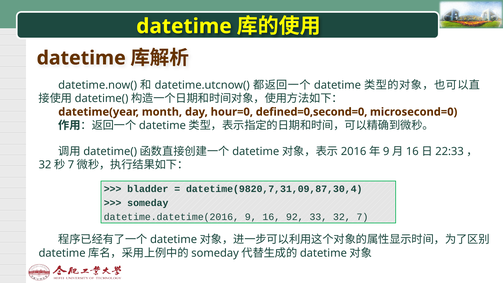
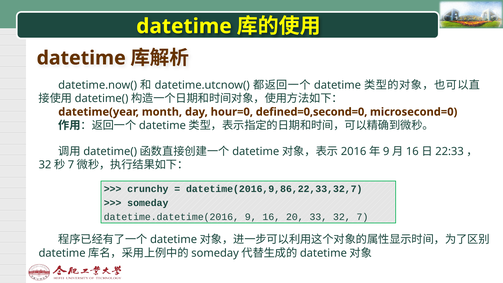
bladder: bladder -> crunchy (148, 189)
datetime(9820,7,31,09,87,30,4: datetime(9820,7,31,09,87,30,4 -> datetime(2016,9,86,22,33,32,7 (274, 189)
92: 92 -> 20 (295, 217)
